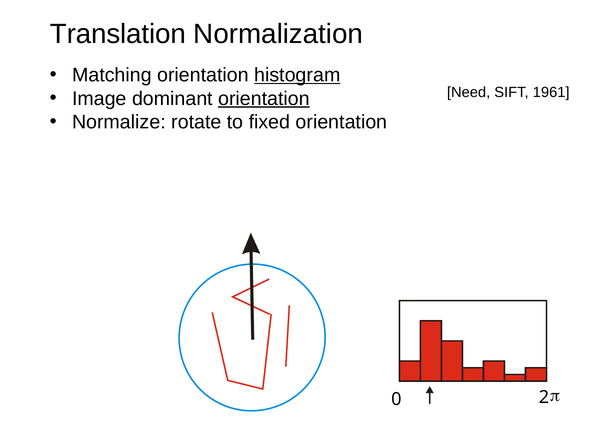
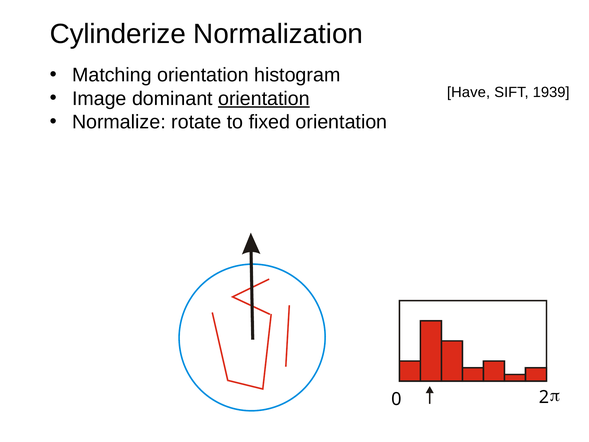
Translation: Translation -> Cylinderize (118, 34)
histogram underline: present -> none (297, 75)
Need: Need -> Have (469, 92)
1961: 1961 -> 1939 (551, 92)
